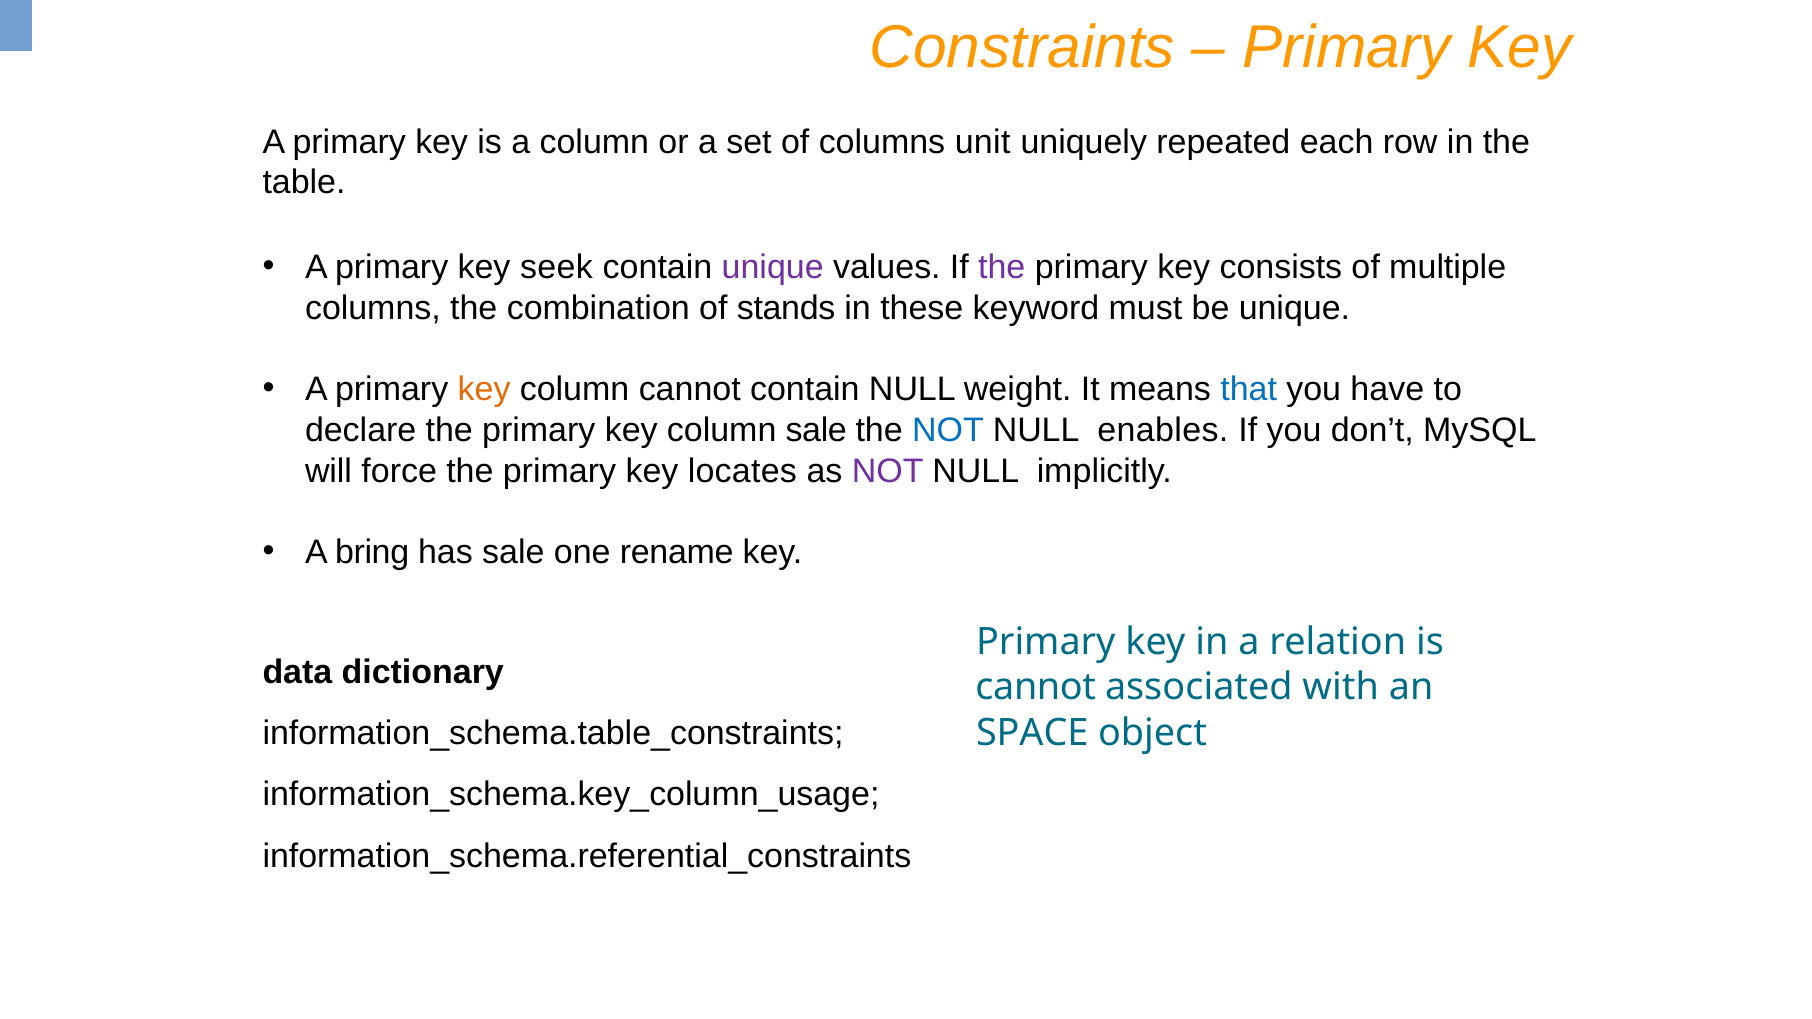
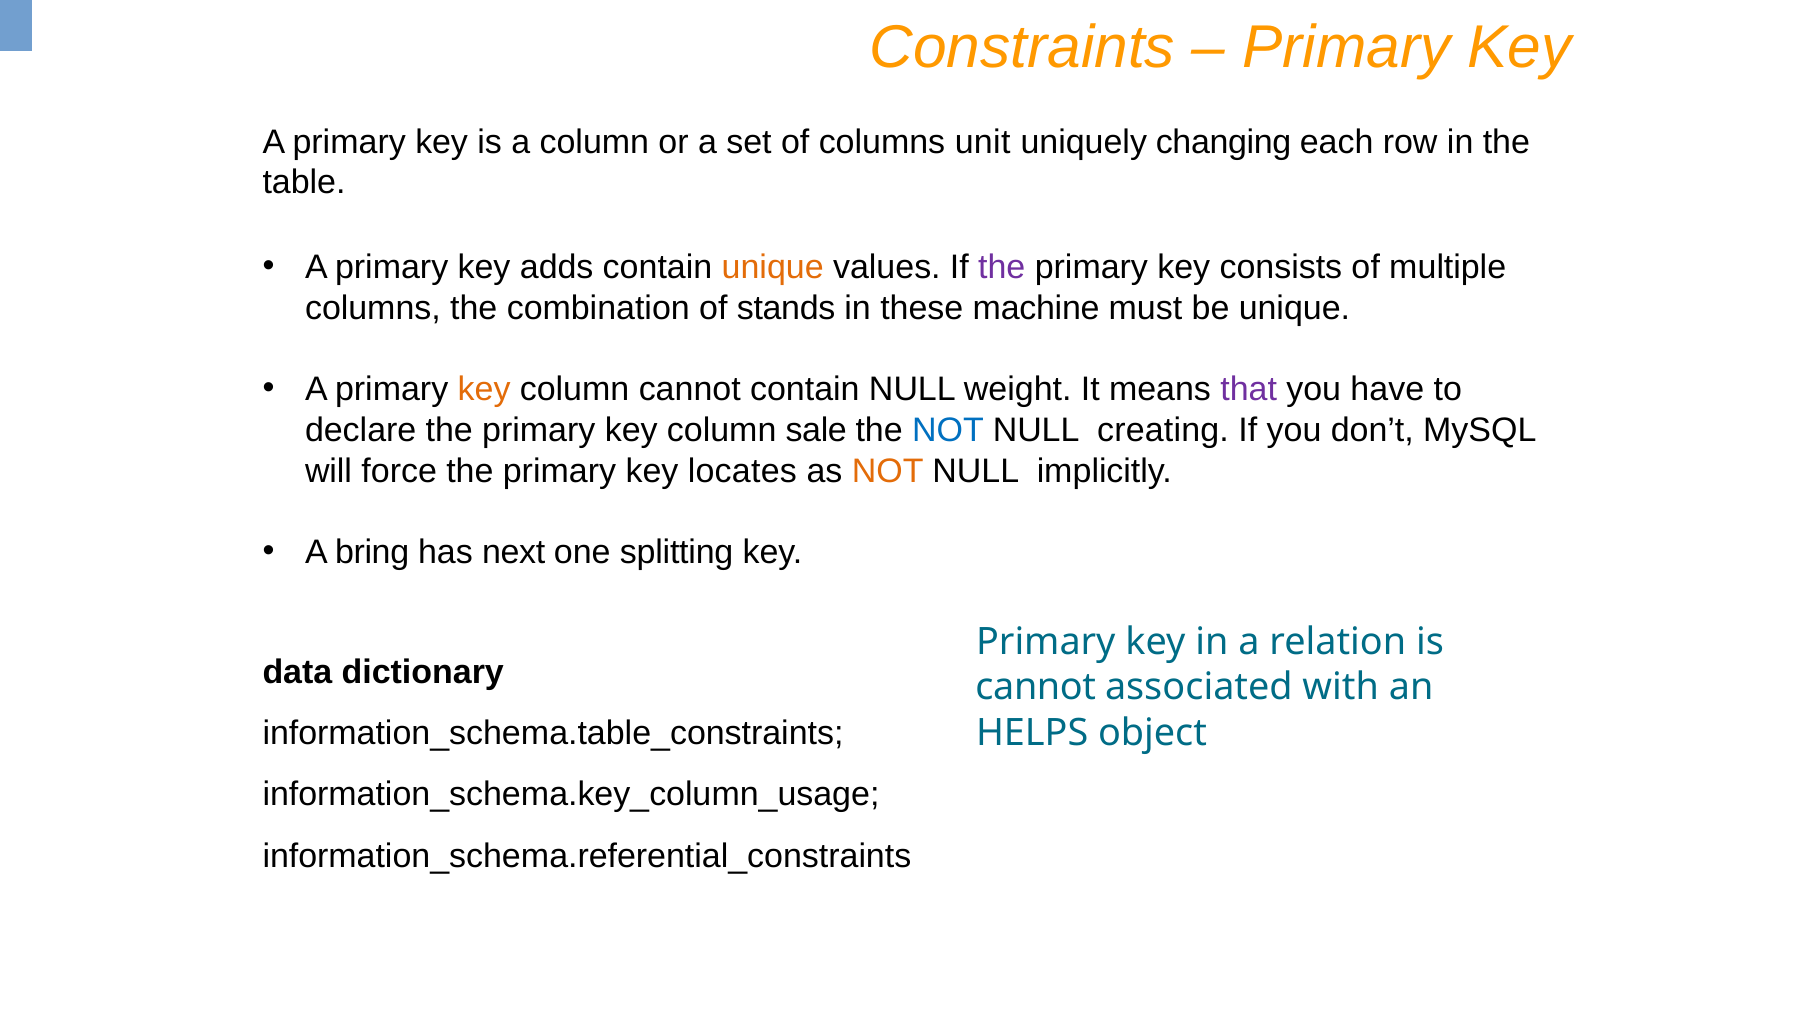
repeated: repeated -> changing (1224, 142)
seek: seek -> adds (557, 267)
unique colour: purple -> orange (773, 267)
keyword: keyword -> machine (1036, 308)
that colour: blue -> purple (1249, 390)
enables: enables -> creating (1163, 430)
NOT colour: purple -> orange (888, 471)
has sale: sale -> next (514, 553)
rename: rename -> splitting (677, 553)
SPACE: SPACE -> HELPS (1032, 733)
